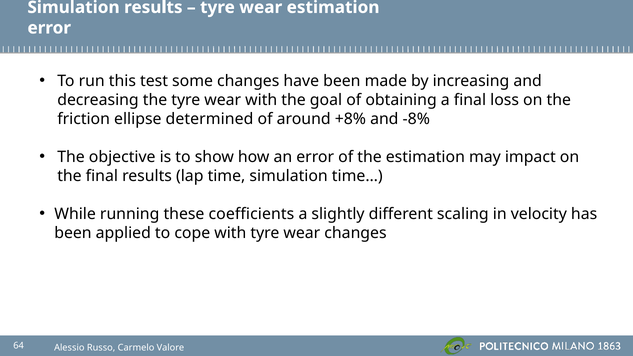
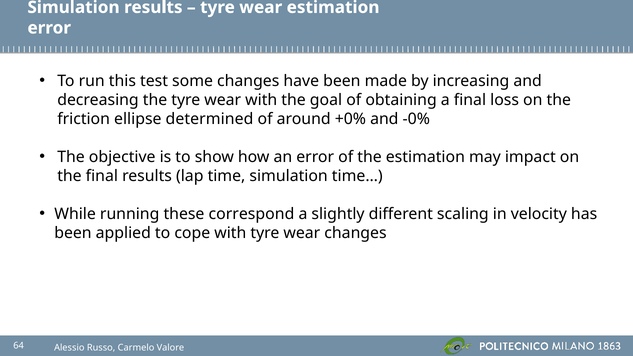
+8%: +8% -> +0% (350, 119)
-8%: -8% -> -0% (416, 119)
coefficients: coefficients -> correspond (251, 214)
